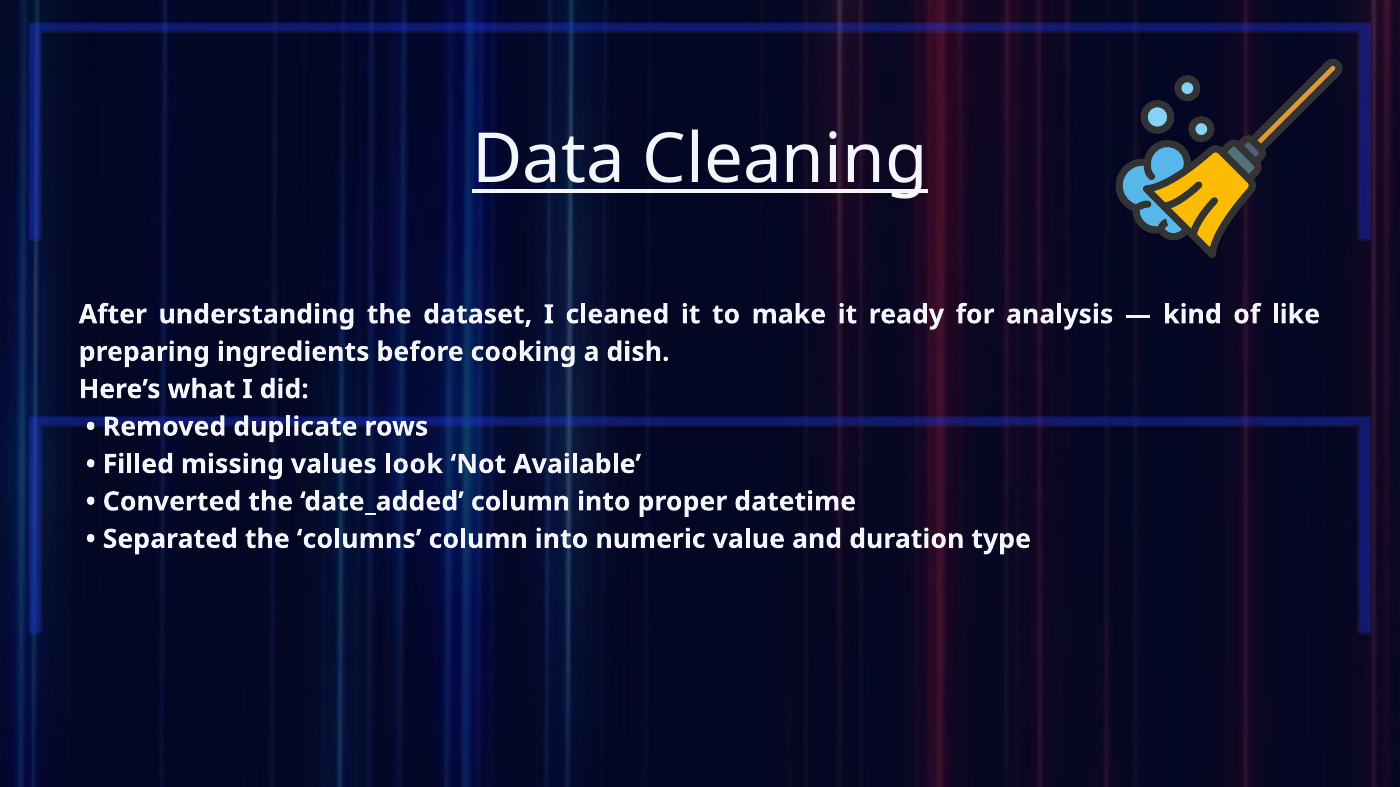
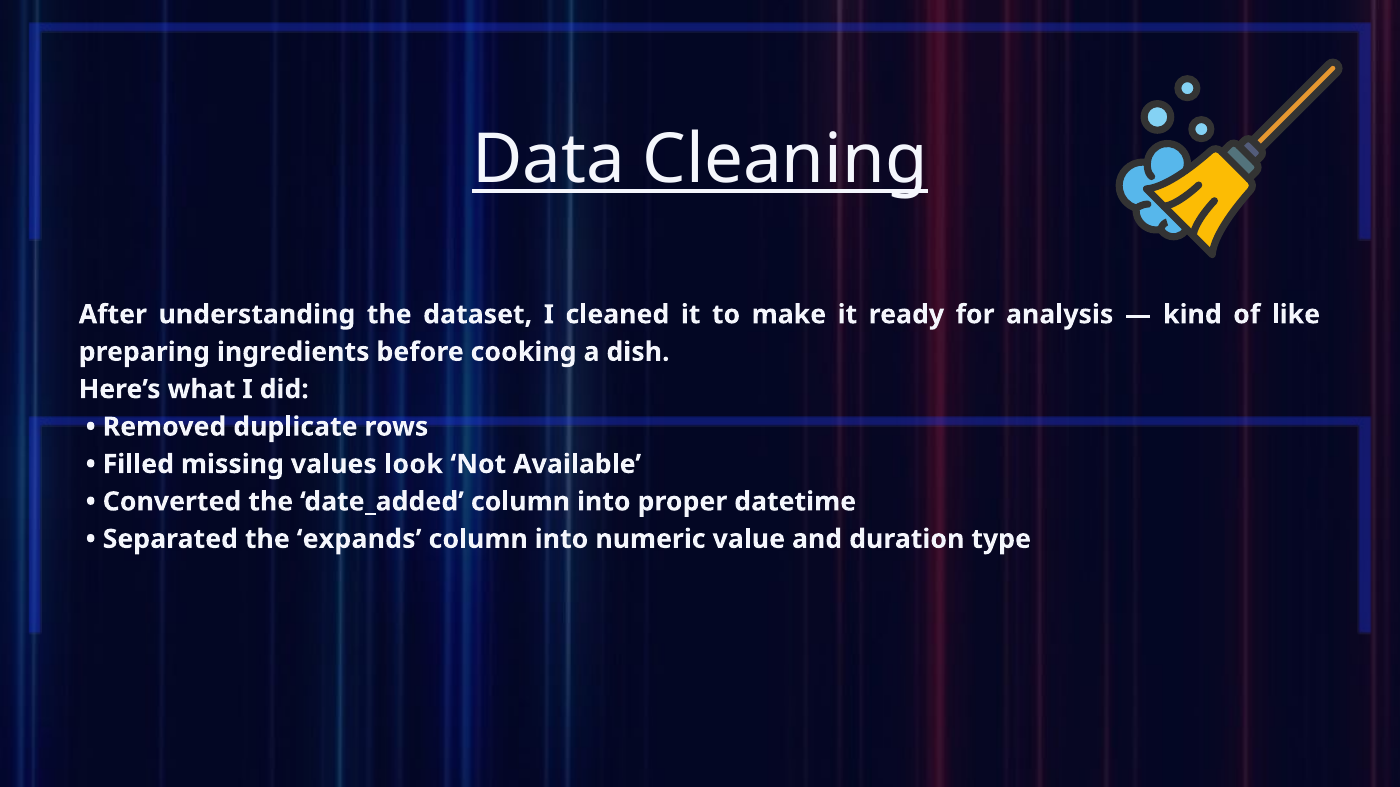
columns: columns -> expands (359, 539)
